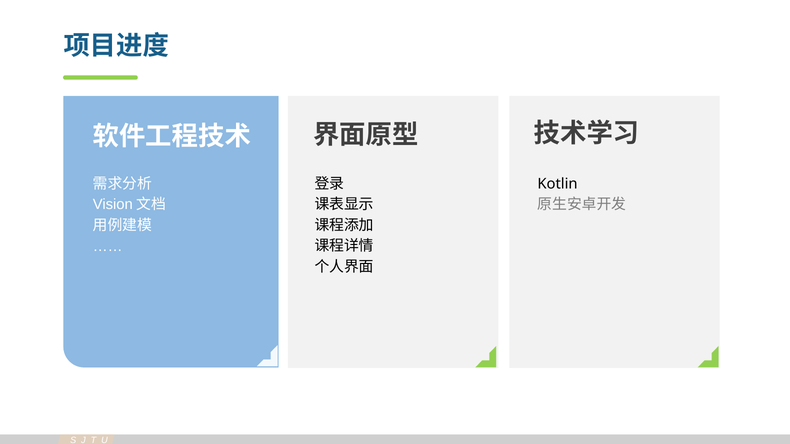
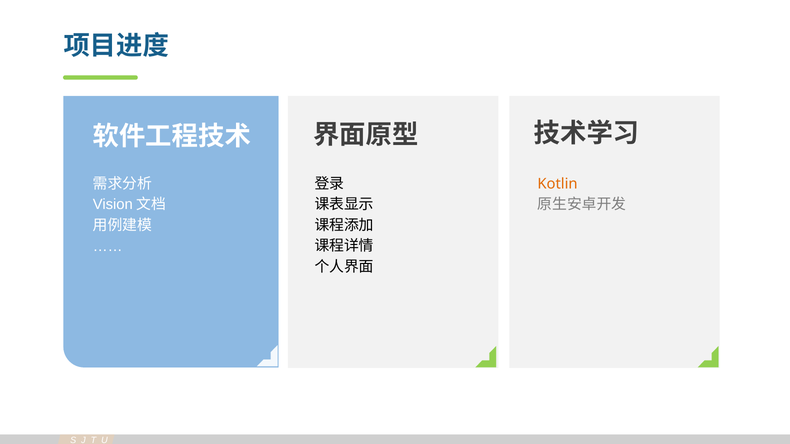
Kotlin colour: black -> orange (558, 184)
